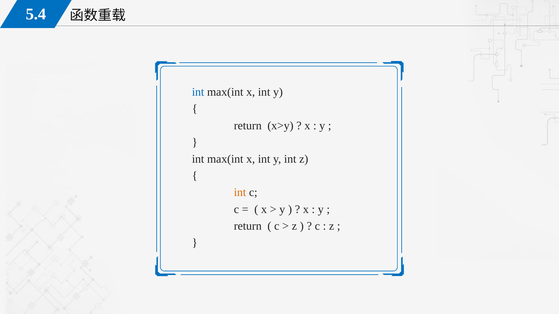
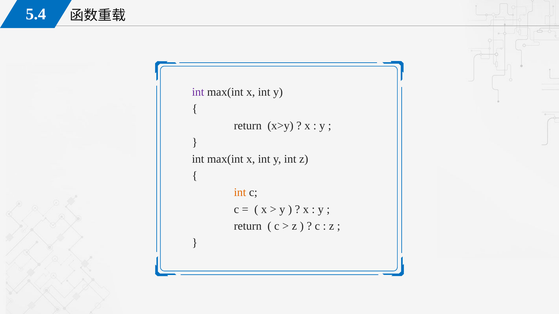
int colour: blue -> purple (198, 92)
